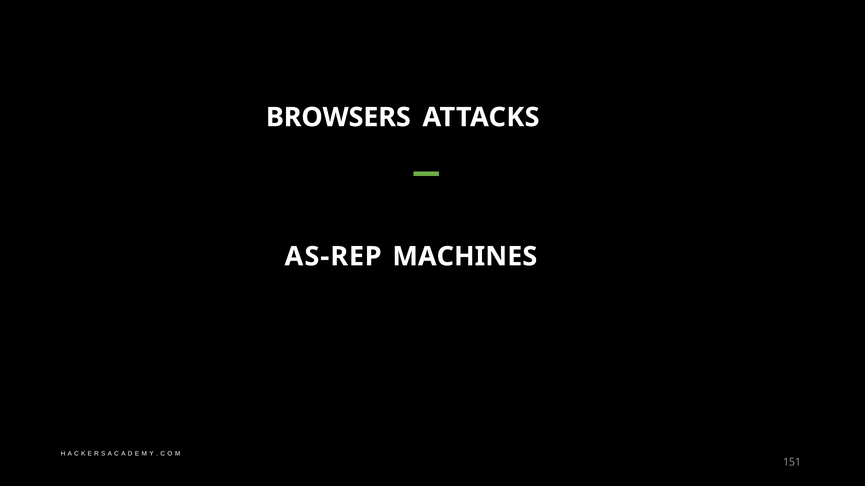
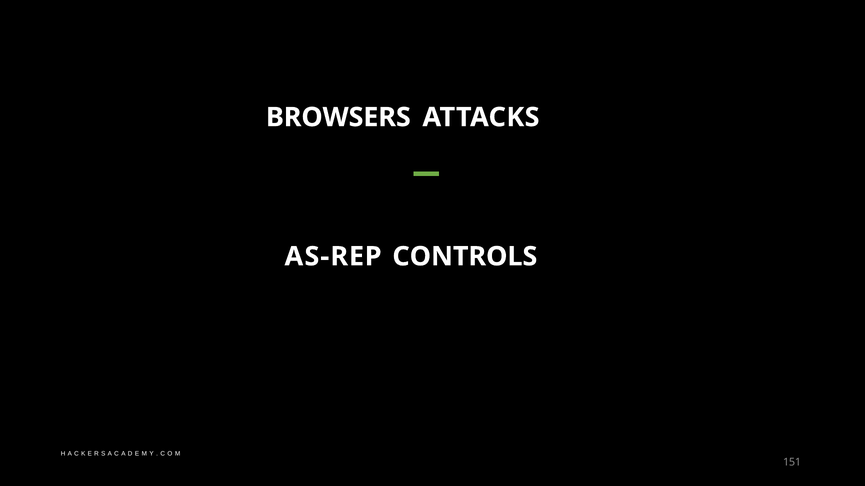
MACHINES: MACHINES -> CONTROLS (465, 257)
